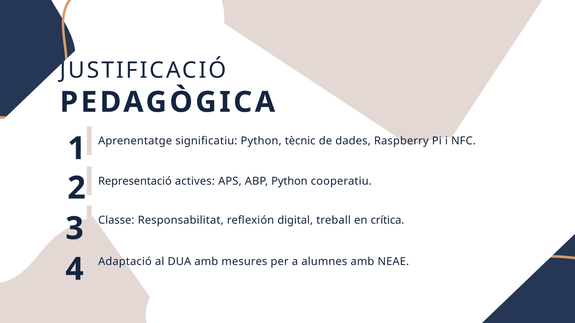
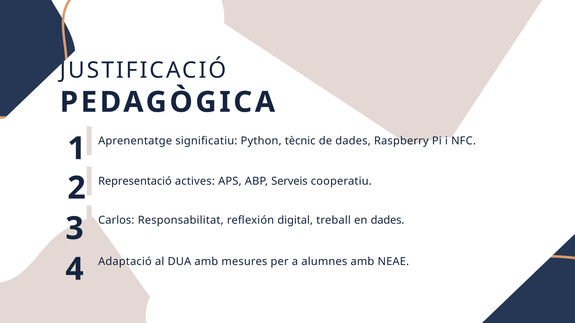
ABP Python: Python -> Serveis (289, 181)
Classe: Classe -> Carlos (116, 220)
en crítica: crítica -> dades (388, 220)
